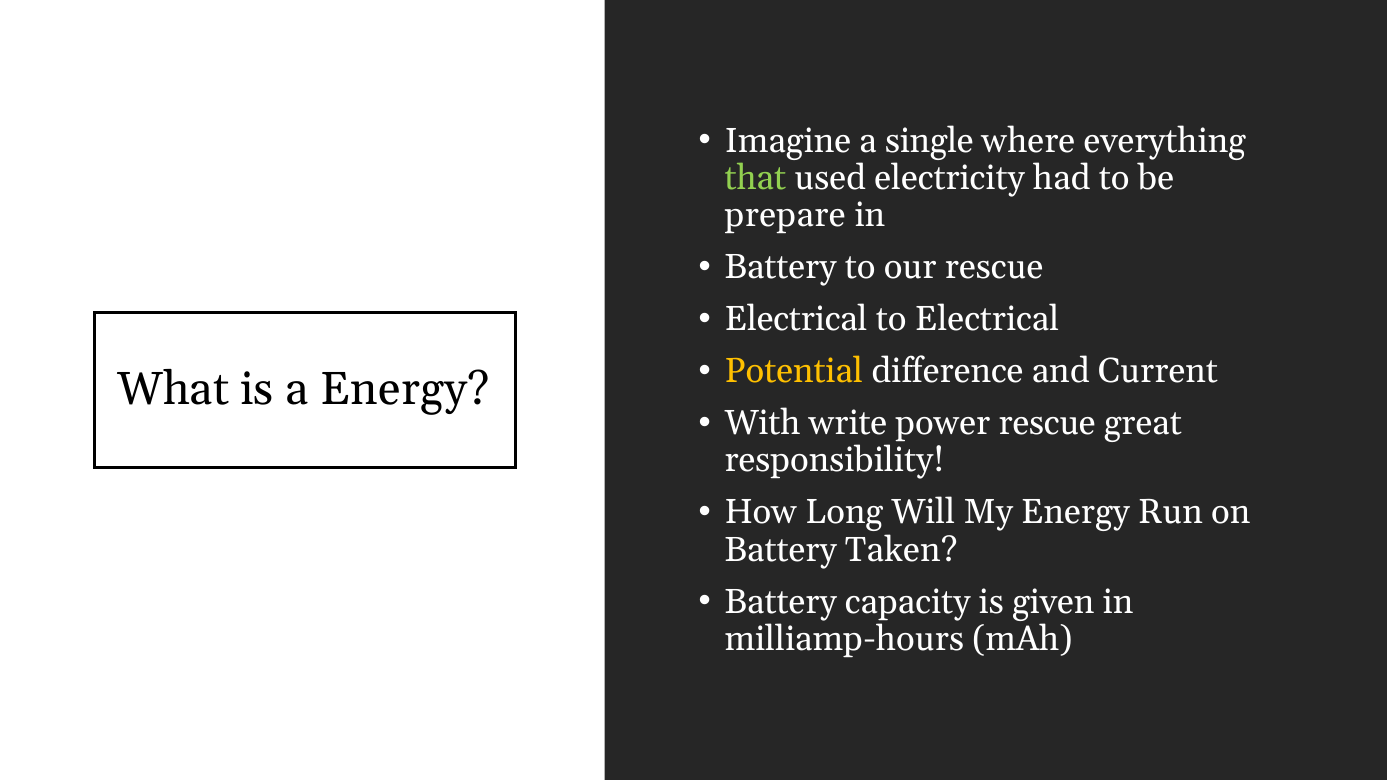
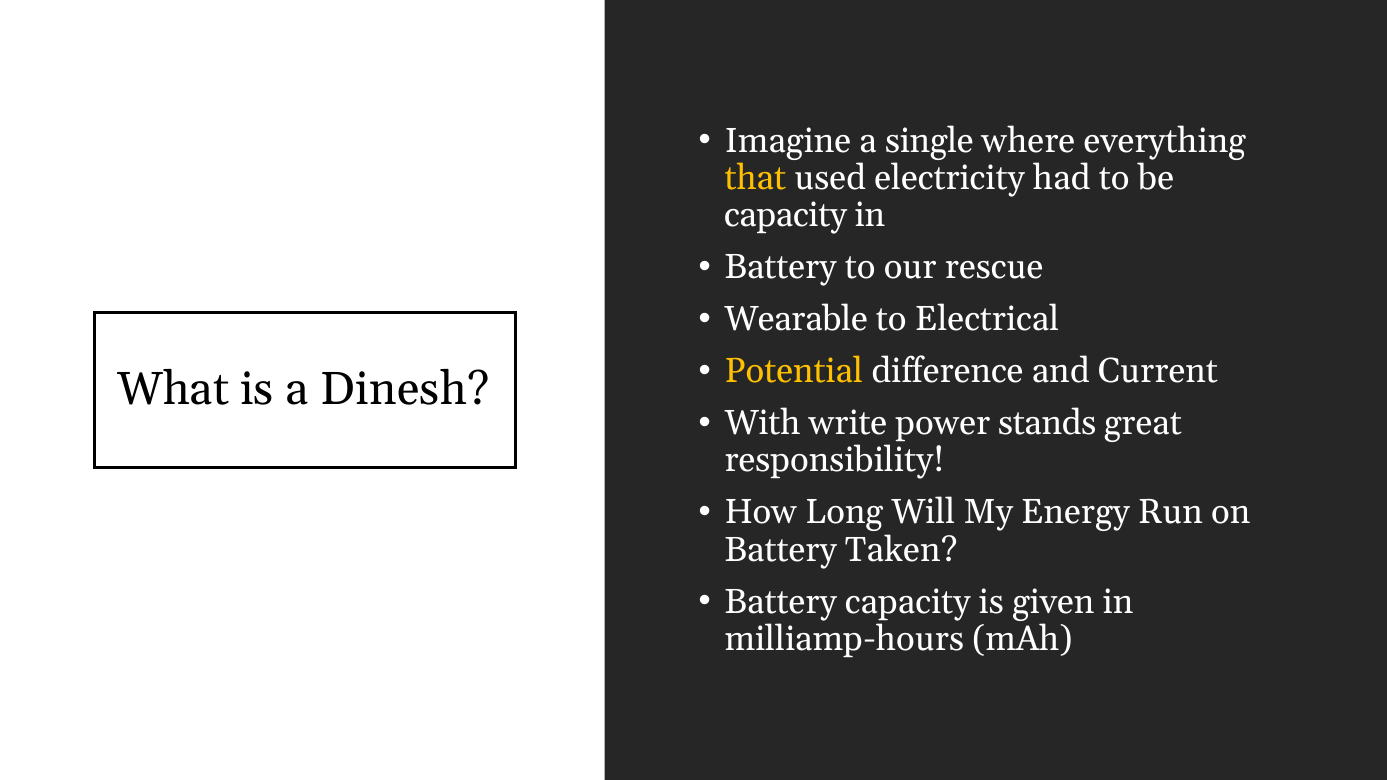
that colour: light green -> yellow (755, 178)
prepare: prepare -> capacity (785, 216)
Electrical: Electrical -> Wearable (796, 319)
a Energy: Energy -> Dinesh (405, 390)
power rescue: rescue -> stands (1047, 423)
